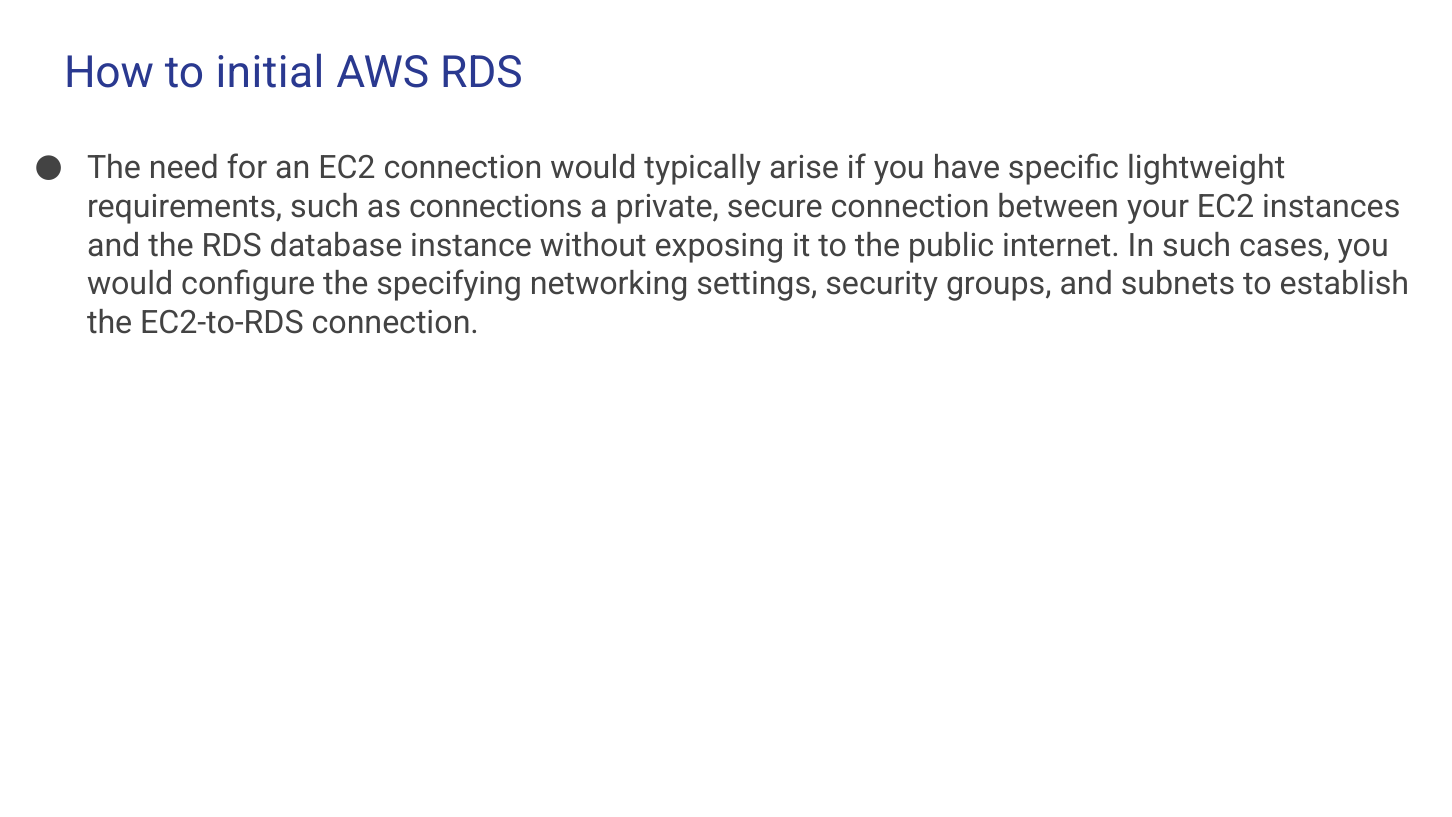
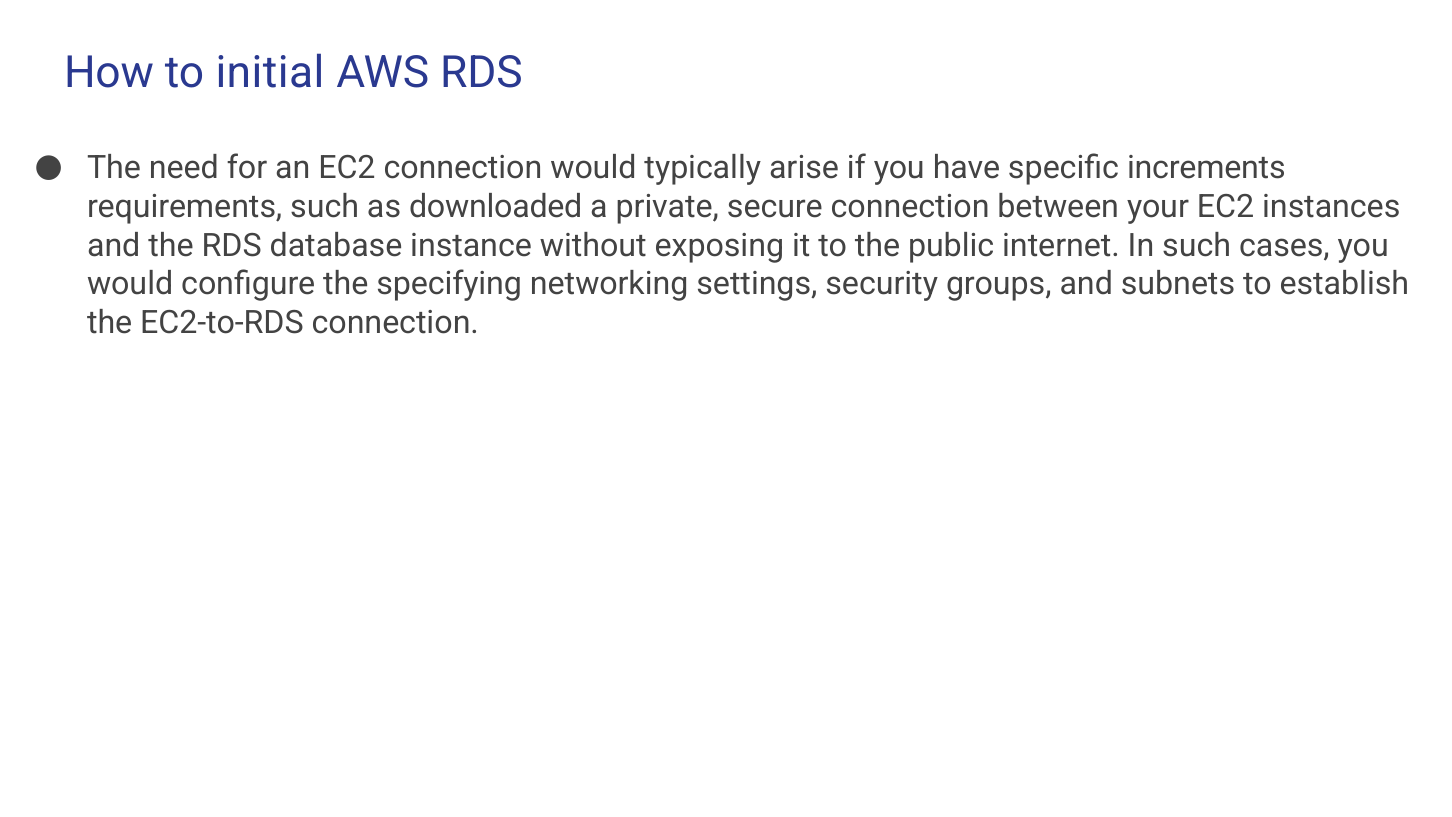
lightweight: lightweight -> increments (1206, 168)
connections: connections -> downloaded (496, 207)
